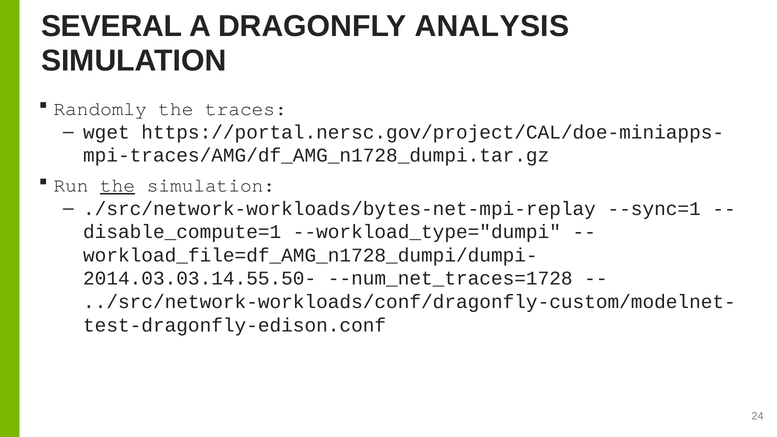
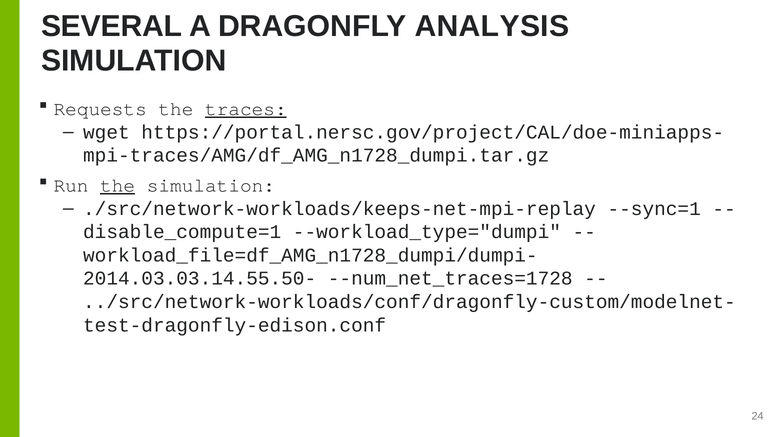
Randomly: Randomly -> Requests (100, 109)
traces underline: none -> present (246, 109)
./src/network-workloads/bytes-net-mpi-replay: ./src/network-workloads/bytes-net-mpi-replay -> ./src/network-workloads/keeps-net-mpi-replay (339, 209)
